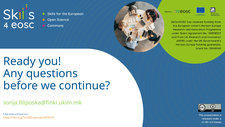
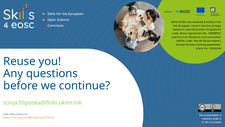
Ready: Ready -> Reuse (19, 61)
